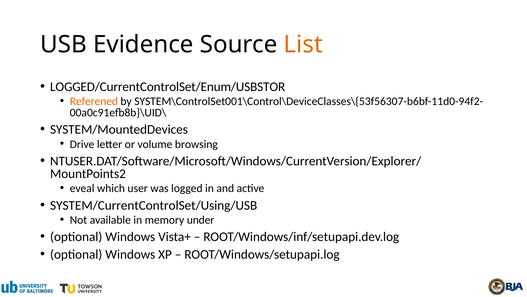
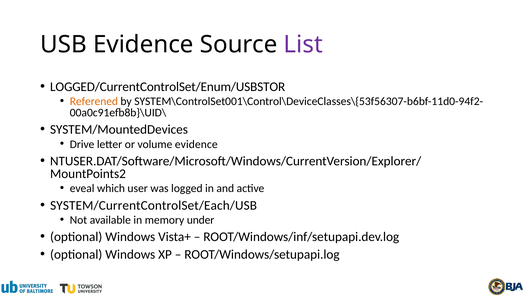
List colour: orange -> purple (303, 44)
volume browsing: browsing -> evidence (196, 144)
SYSTEM/CurrentControlSet/Using/USB: SYSTEM/CurrentControlSet/Using/USB -> SYSTEM/CurrentControlSet/Each/USB (154, 205)
